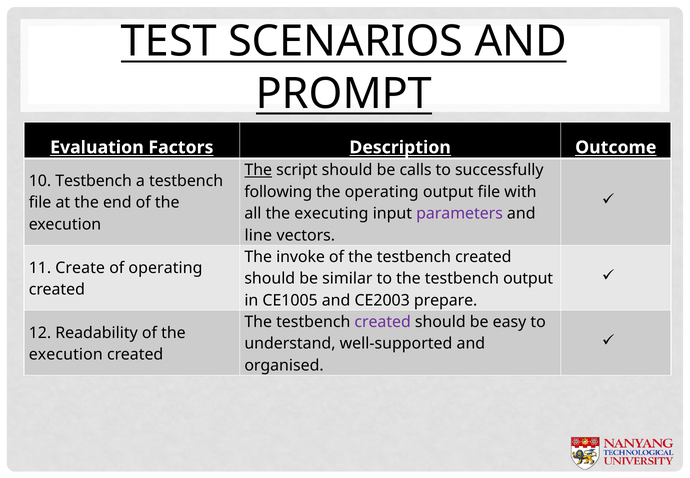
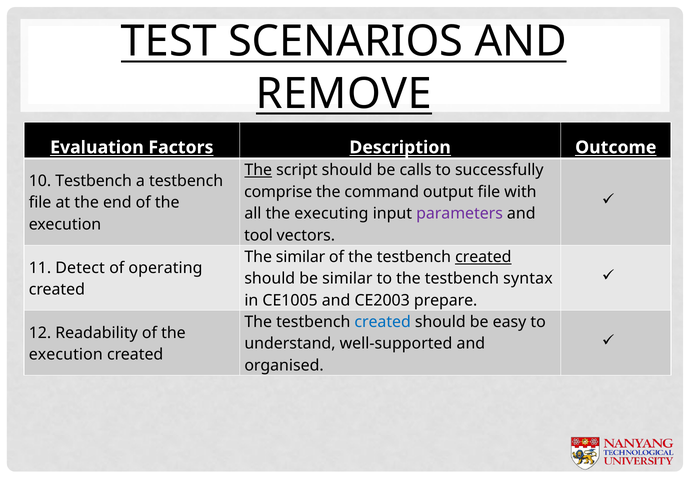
PROMPT: PROMPT -> REMOVE (344, 94)
following: following -> comprise (278, 192)
the operating: operating -> command (382, 192)
line: line -> tool (259, 235)
The invoke: invoke -> similar (301, 257)
created underline: none -> present (483, 257)
Create: Create -> Detect (80, 268)
testbench output: output -> syntax (528, 278)
created colour: purple -> blue (383, 322)
